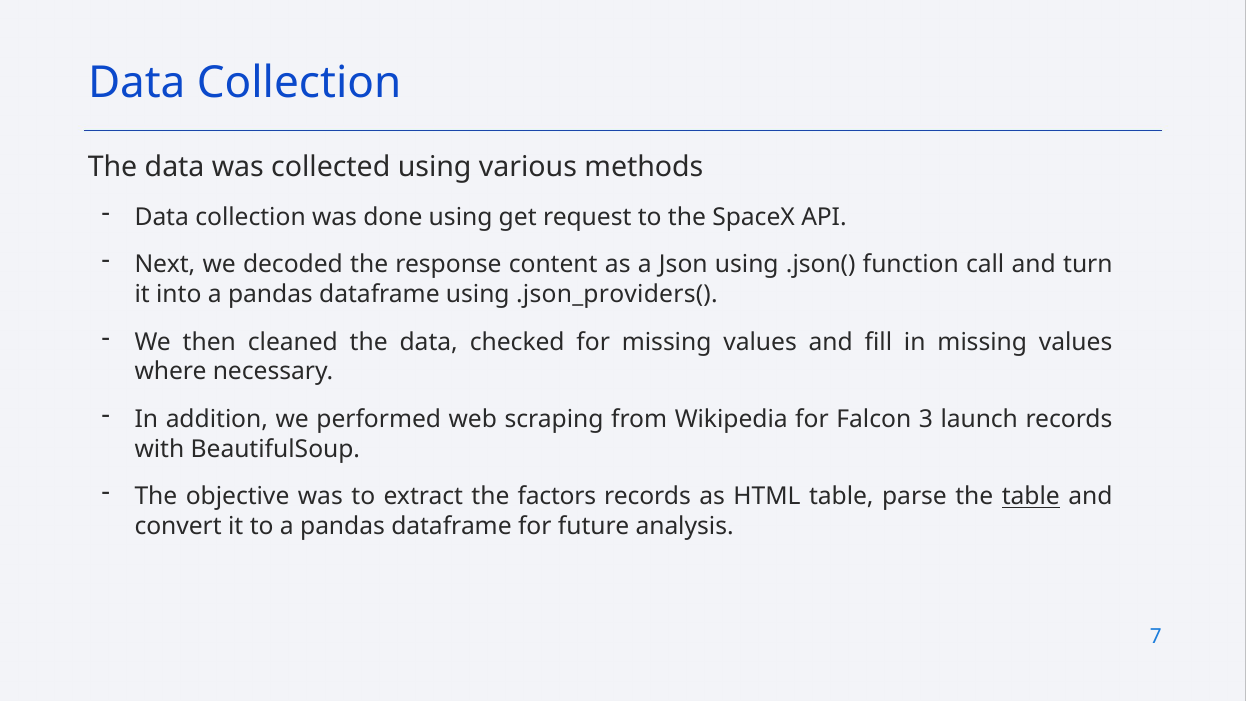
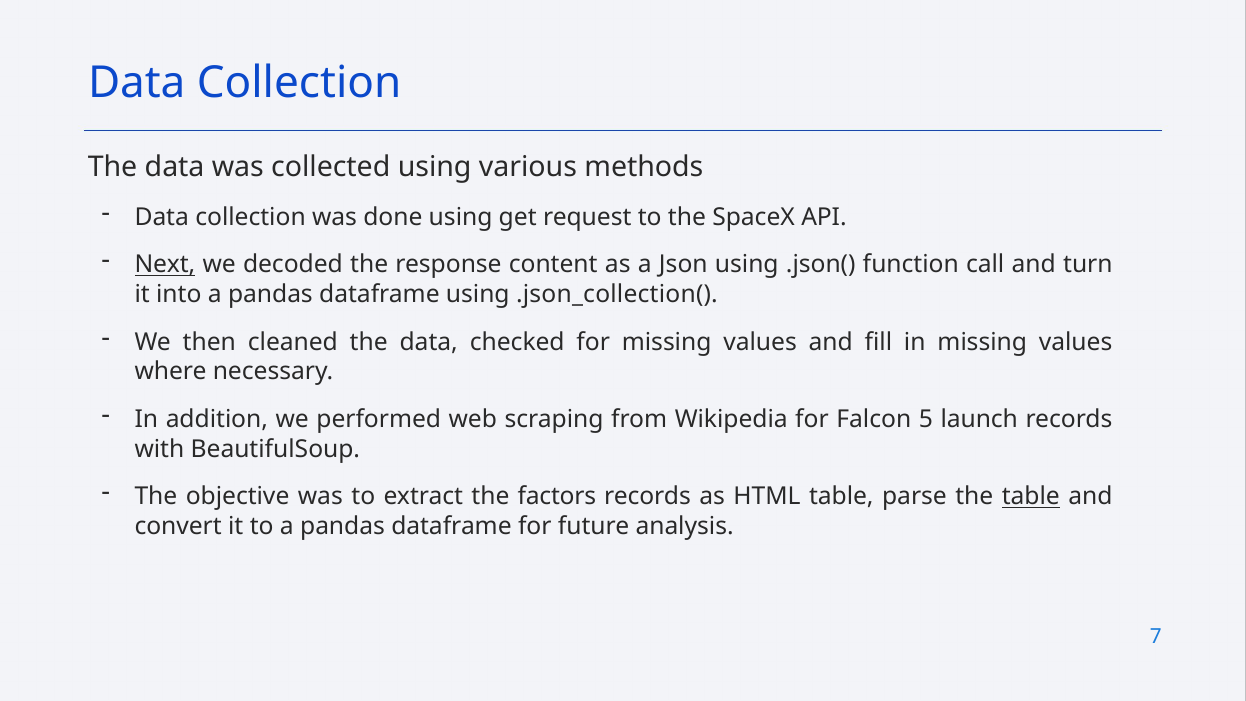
Next underline: none -> present (165, 265)
.json_providers(: .json_providers( -> .json_collection( (617, 294)
3: 3 -> 5 (926, 419)
